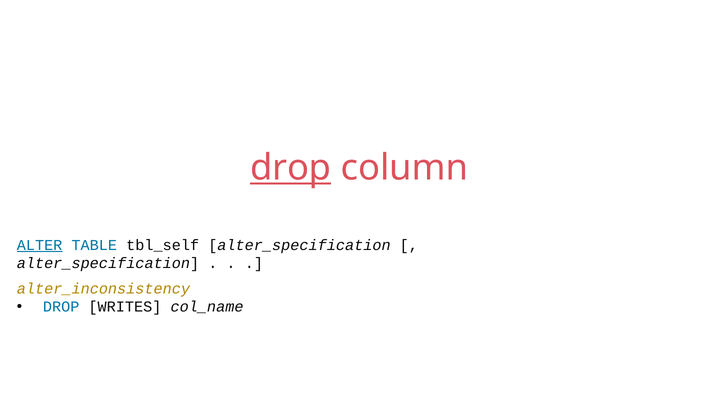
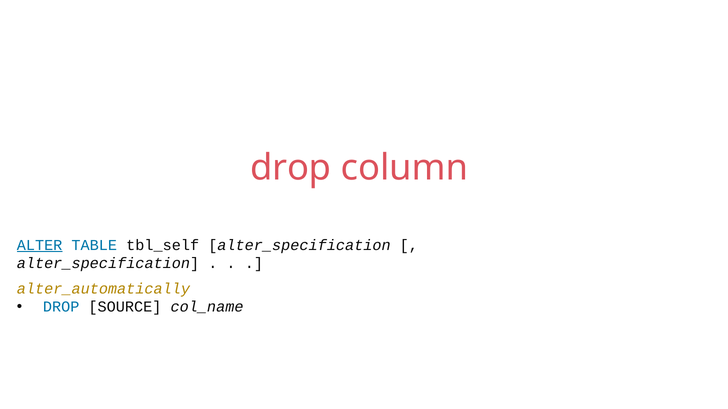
drop underline: present -> none (291, 168)
alter_inconsistency: alter_inconsistency -> alter_automatically (103, 289)
WRITES: WRITES -> SOURCE (125, 307)
